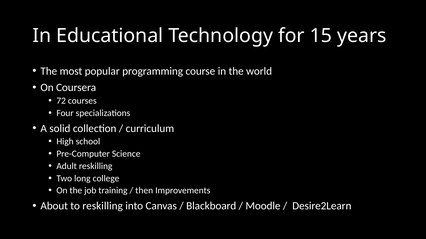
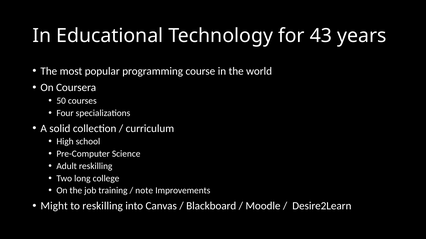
15: 15 -> 43 (321, 36)
72: 72 -> 50 (61, 101)
then: then -> note (144, 191)
About: About -> Might (54, 206)
